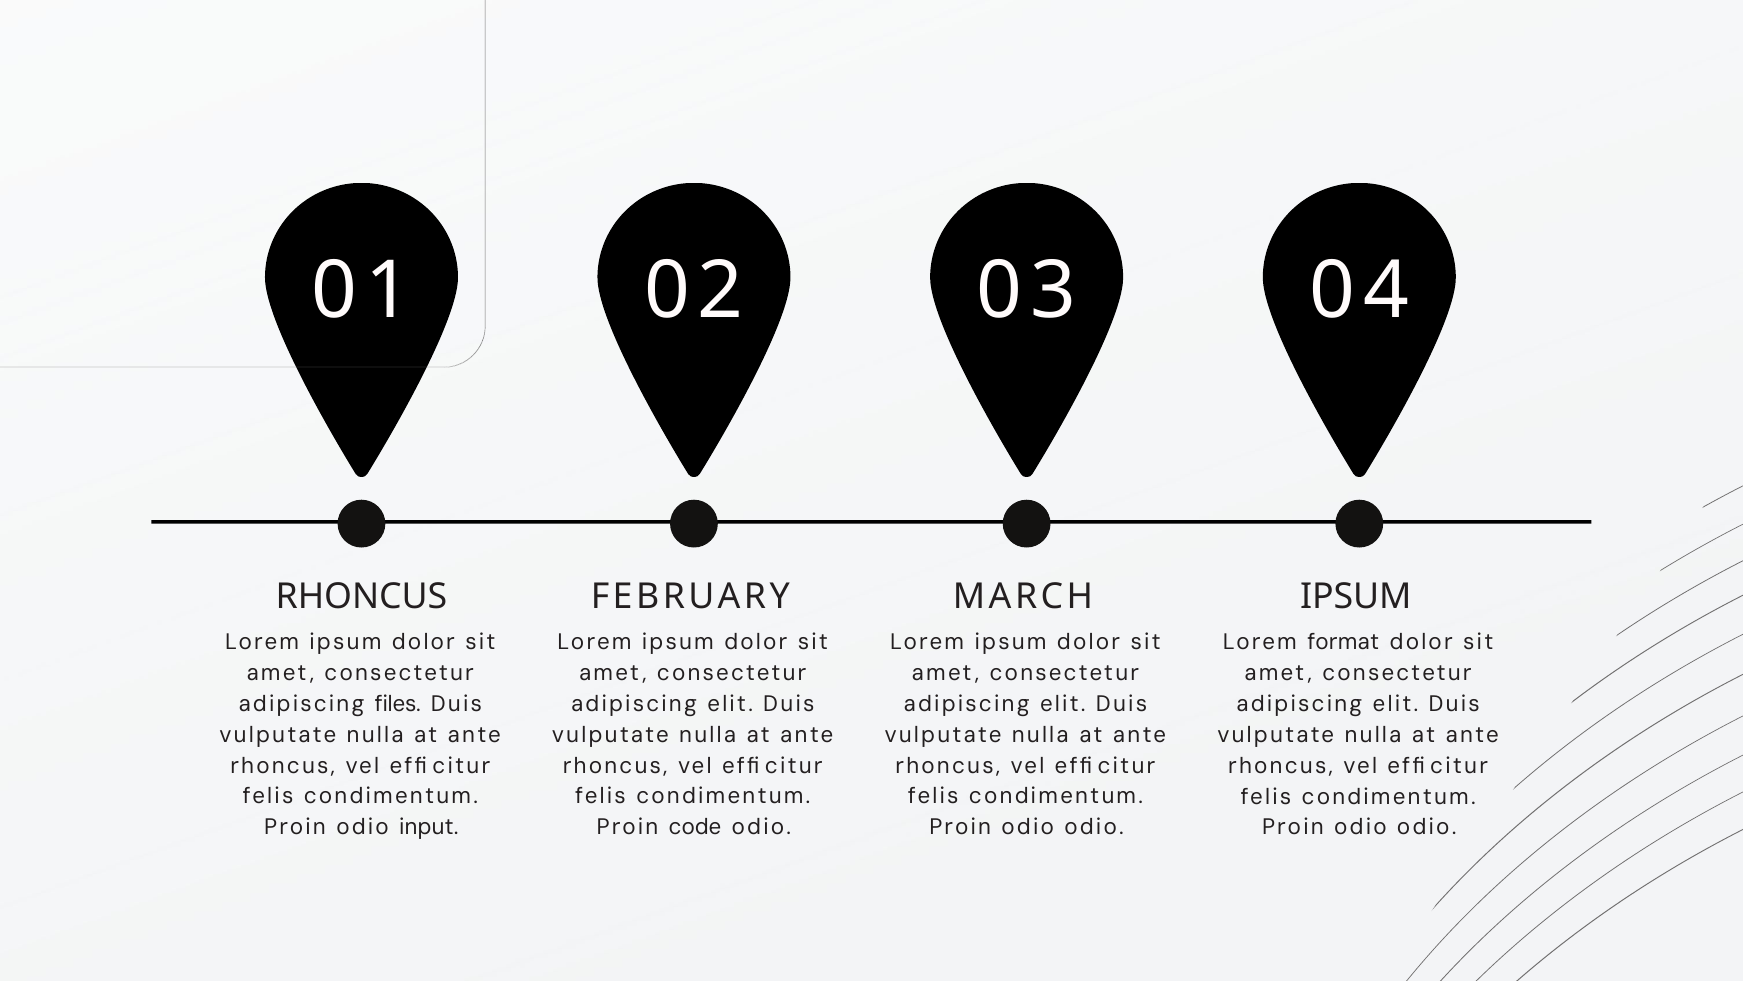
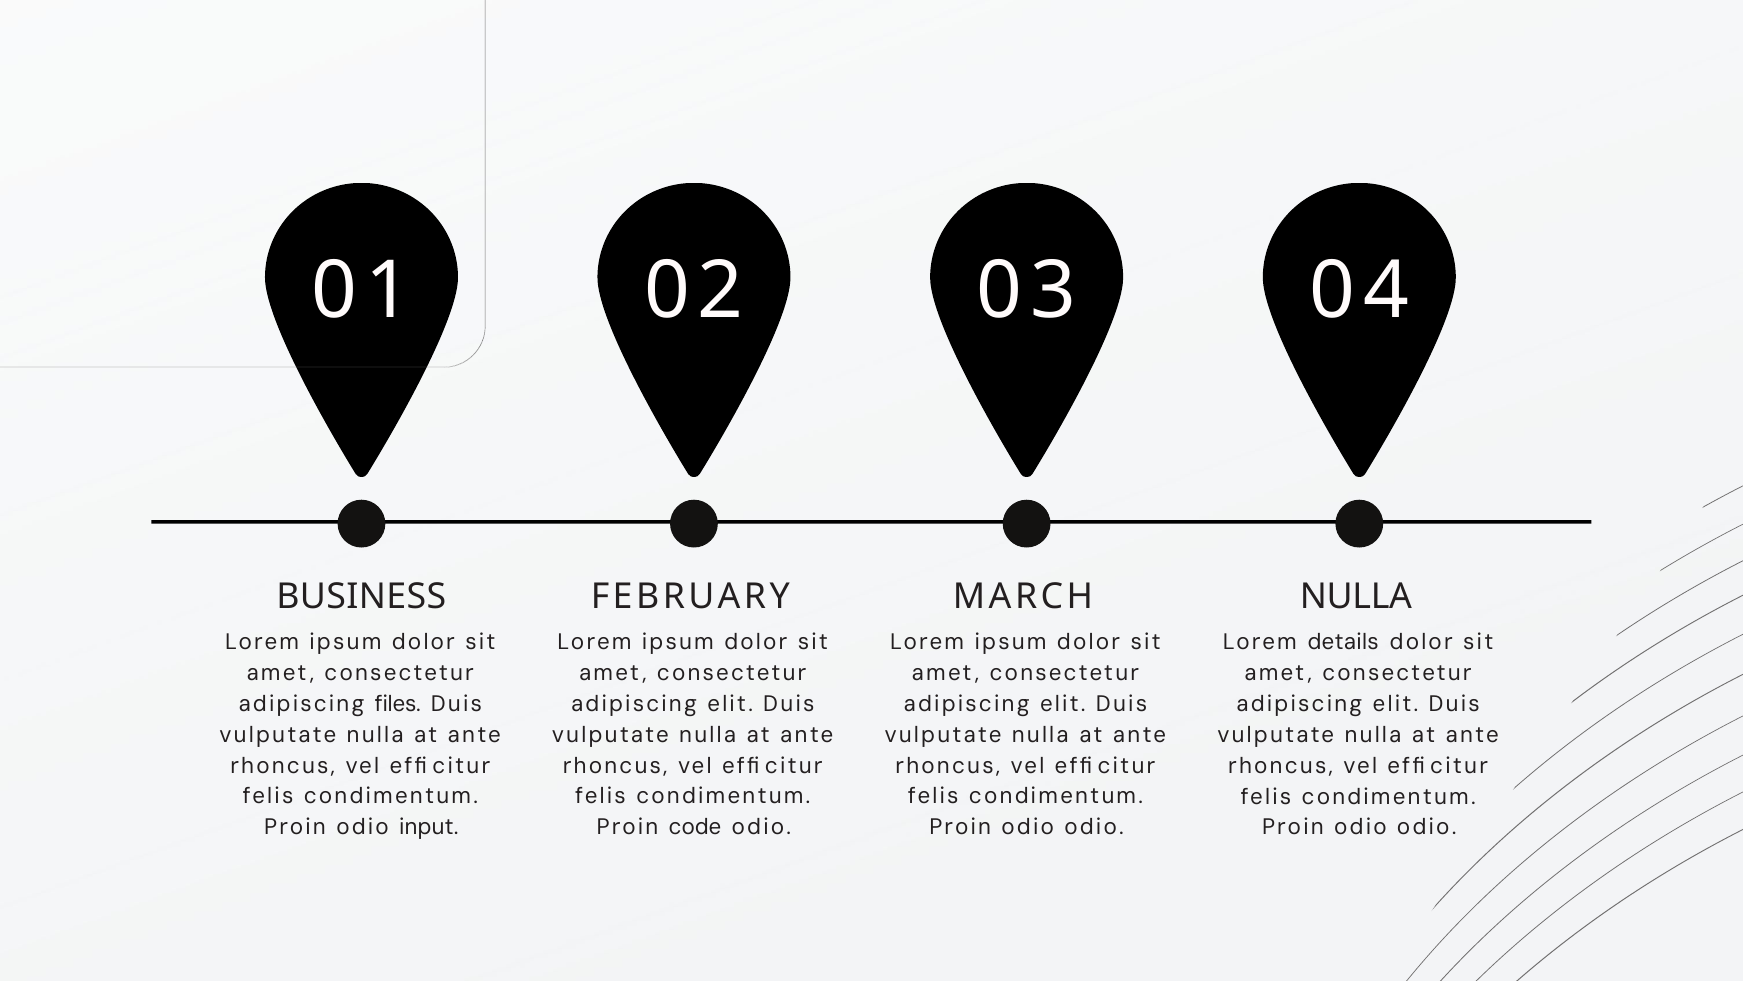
RHONCUS: RHONCUS -> BUSINESS (361, 597)
IPSUM: IPSUM -> NULLA (1356, 597)
format: format -> details (1343, 642)
